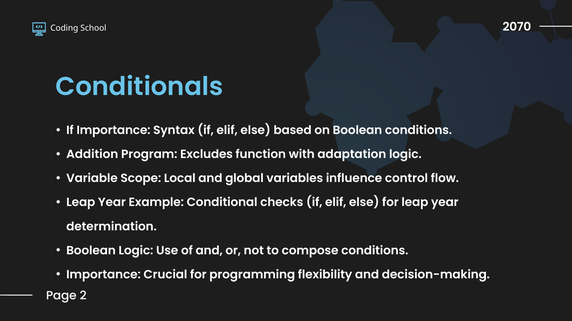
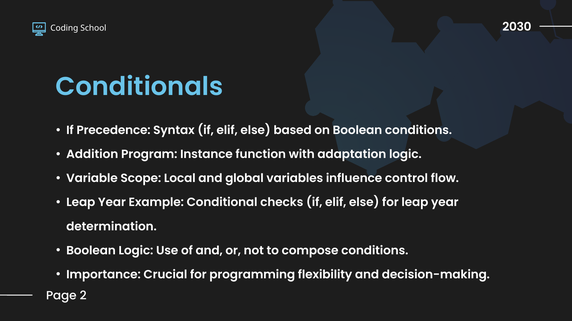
2070: 2070 -> 2030 (517, 27)
If Importance: Importance -> Precedence (114, 131)
Excludes: Excludes -> Instance (206, 155)
